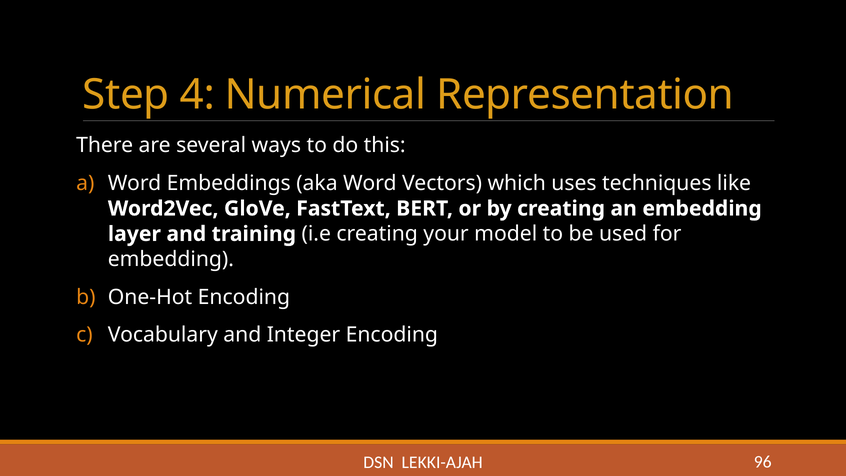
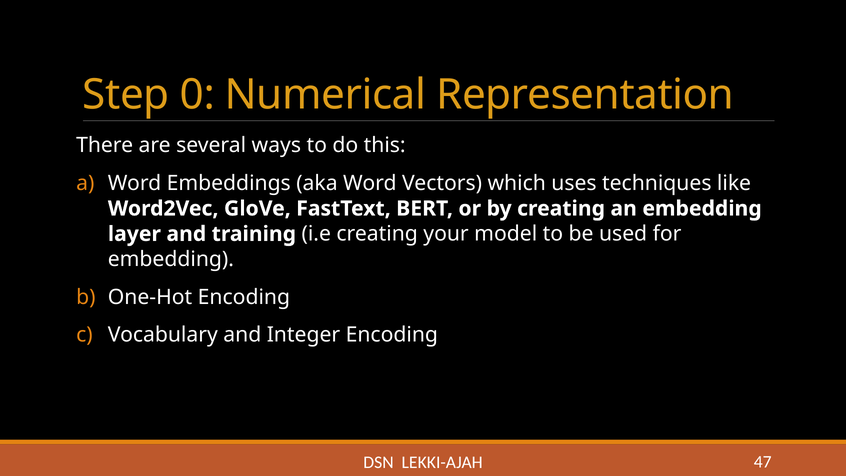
4: 4 -> 0 (197, 95)
96: 96 -> 47 (763, 462)
